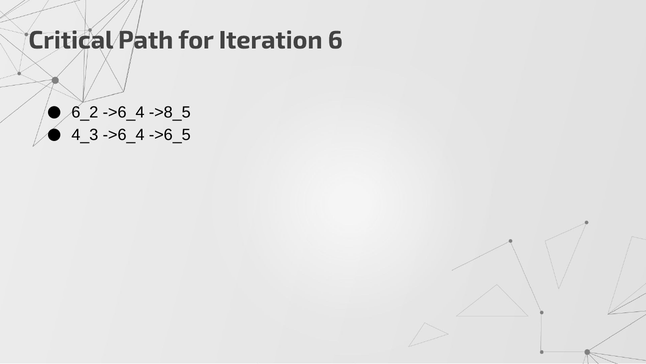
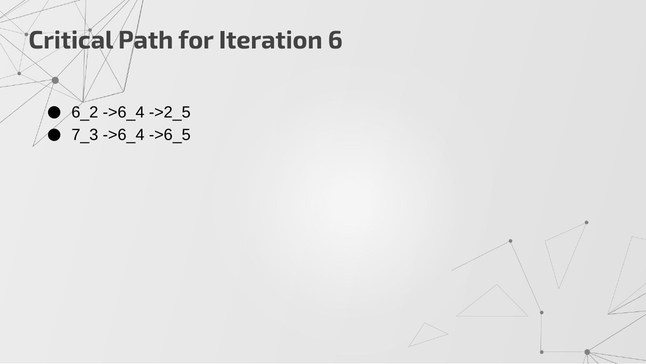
->8_5: ->8_5 -> ->2_5 (170, 112)
4_3: 4_3 -> 7_3 (85, 135)
